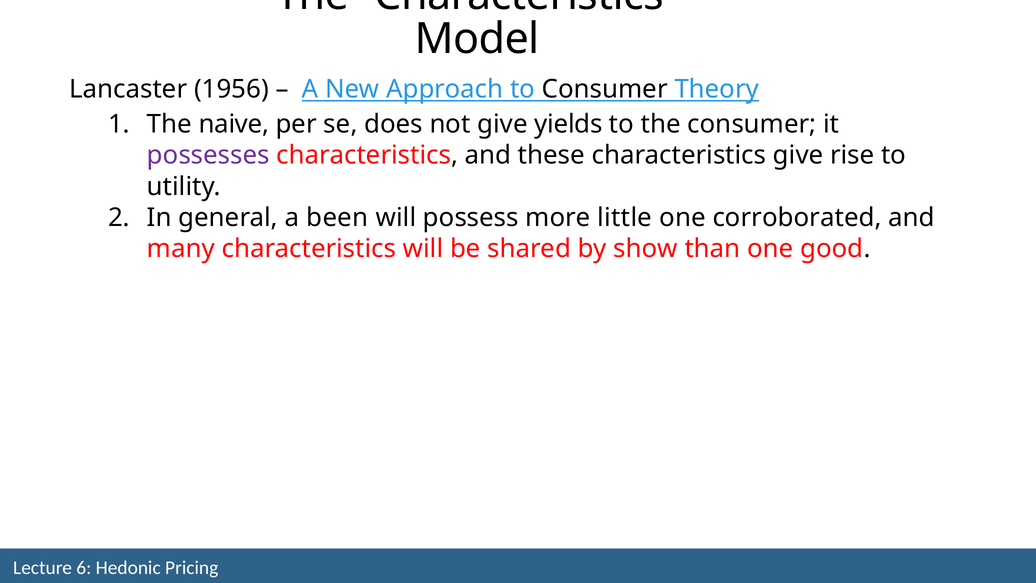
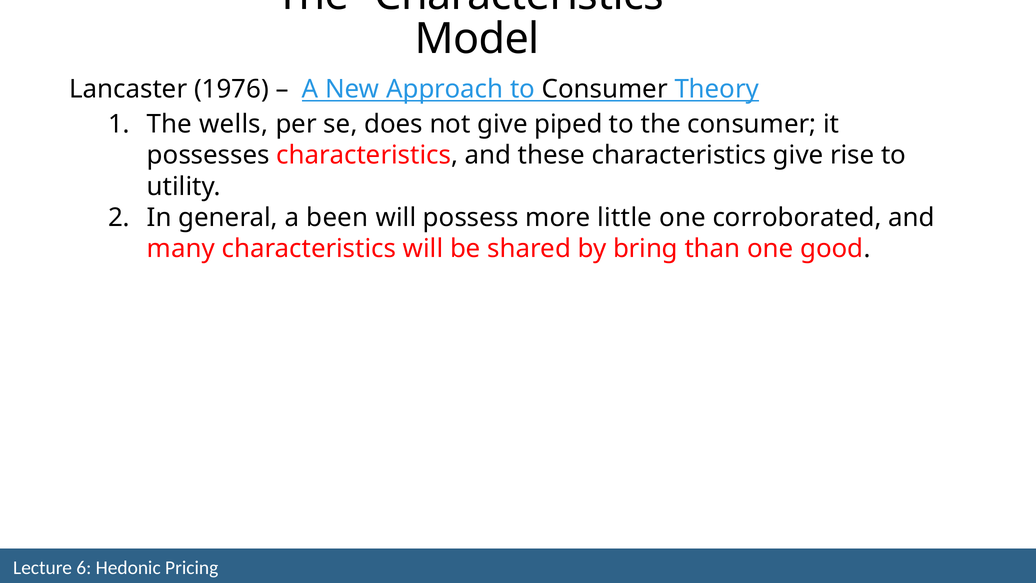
1956: 1956 -> 1976 (231, 89)
naive: naive -> wells (234, 124)
yields: yields -> piped (568, 124)
possesses colour: purple -> black (208, 155)
show: show -> bring (645, 249)
